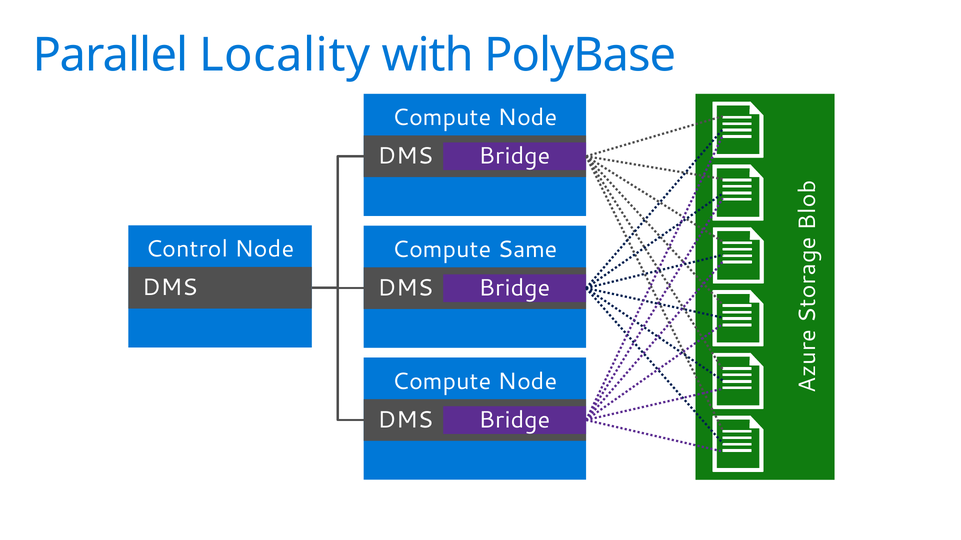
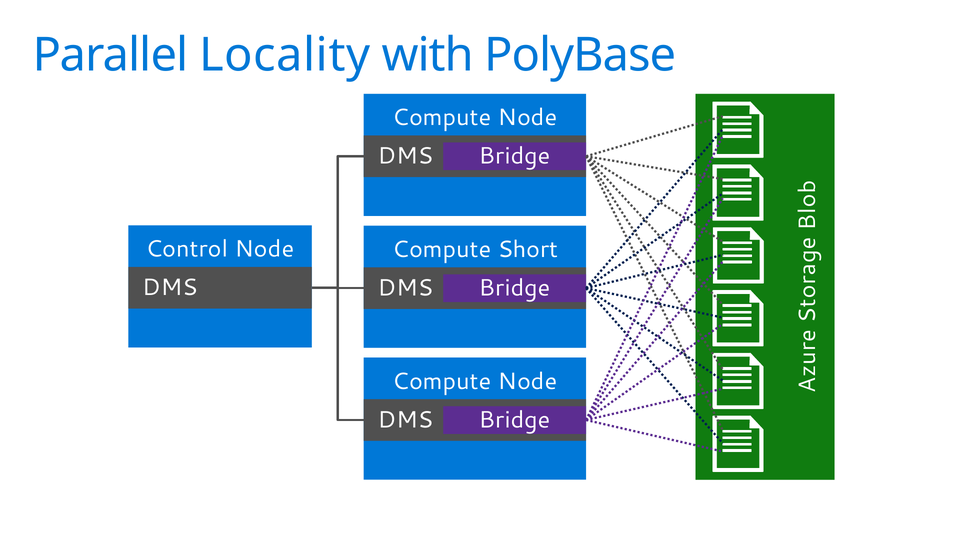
Same: Same -> Short (528, 250)
